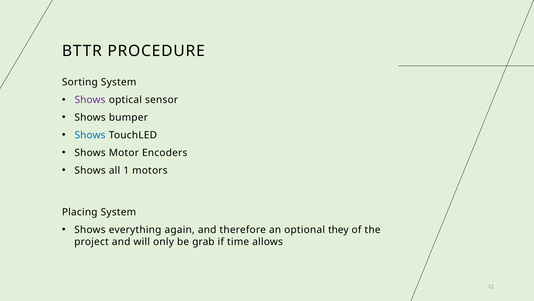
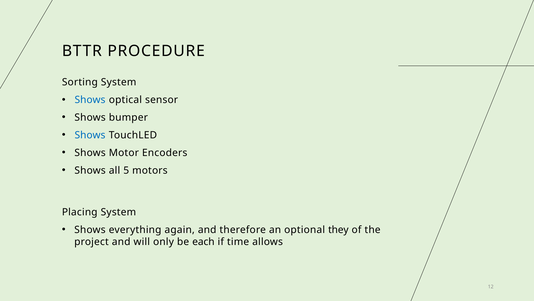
Shows colour: purple -> blue (90, 100)
1: 1 -> 5 (126, 170)
grab: grab -> each (203, 241)
